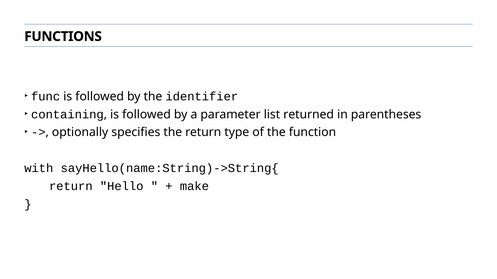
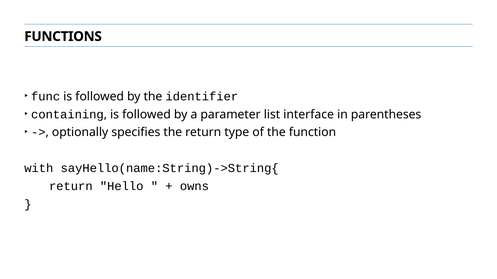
returned: returned -> interface (309, 114)
make: make -> owns (194, 186)
